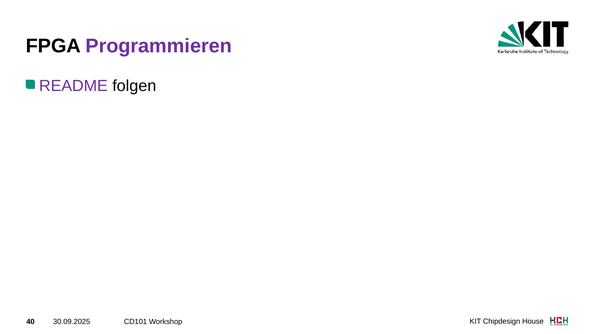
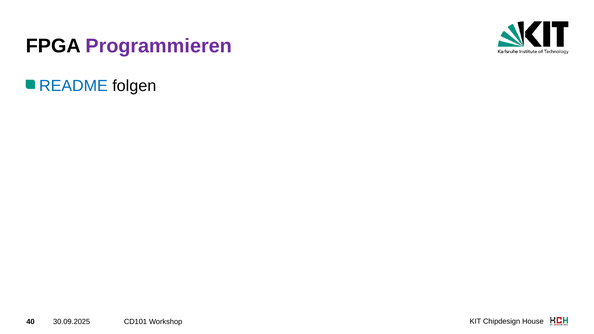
README colour: purple -> blue (74, 86)
